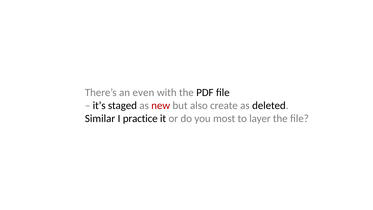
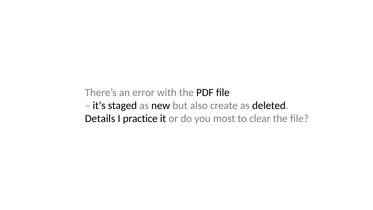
even: even -> error (144, 92)
new colour: red -> black (161, 105)
Similar: Similar -> Details (100, 118)
layer: layer -> clear (260, 118)
